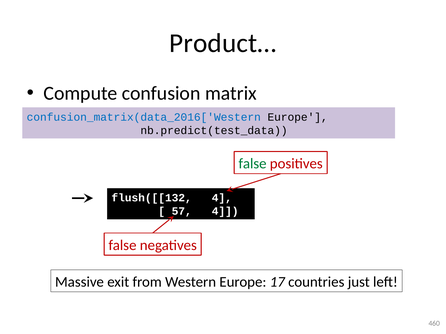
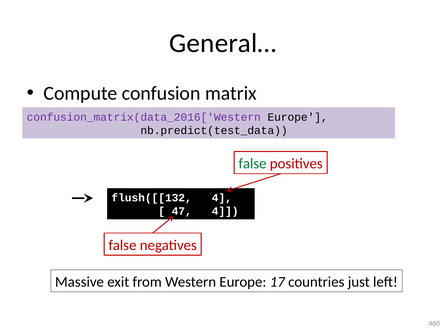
Product…: Product… -> General… (223, 43)
confusion_matrix(data_2016['Western colour: blue -> purple (144, 117)
57: 57 -> 47 (182, 212)
